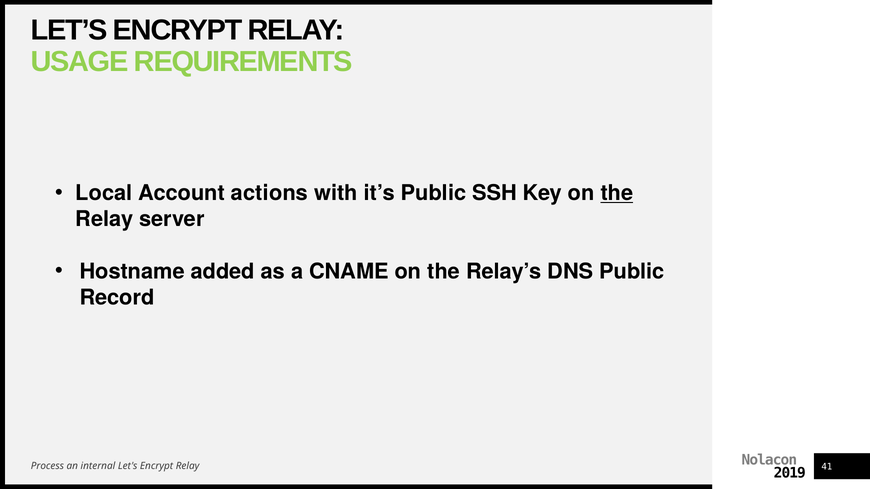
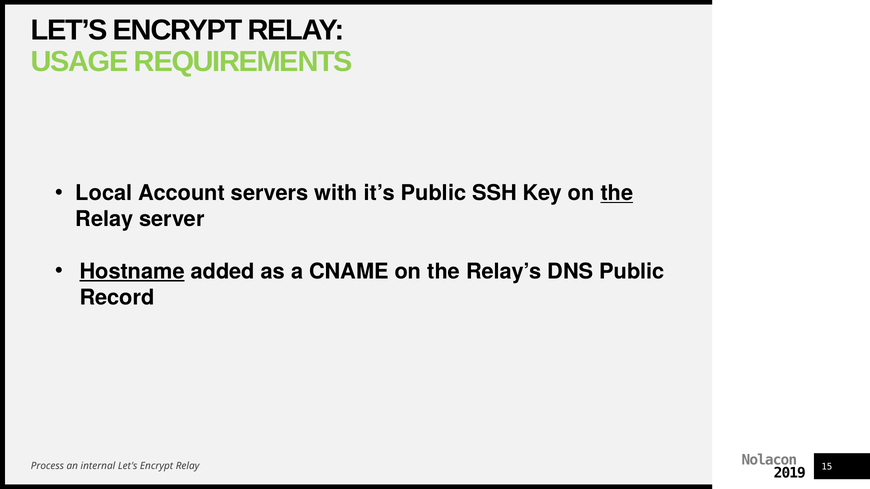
actions: actions -> servers (270, 193)
Hostname underline: none -> present (132, 272)
41: 41 -> 15 (827, 467)
